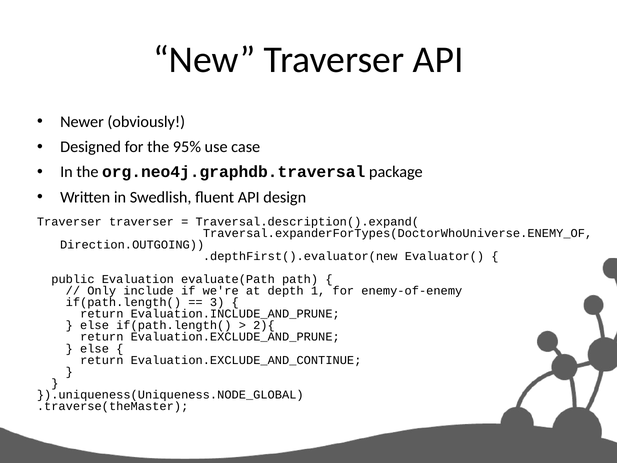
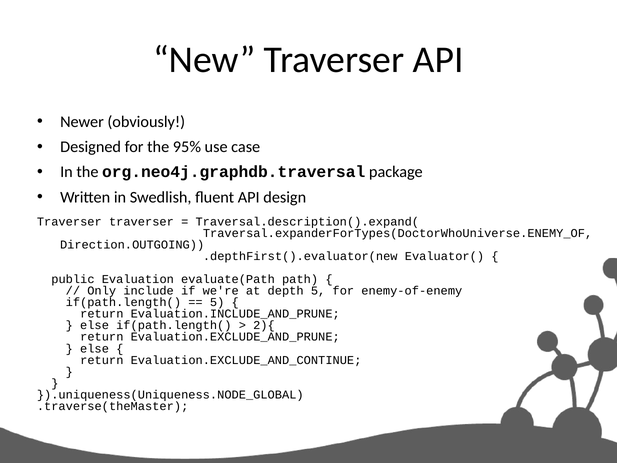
depth 1: 1 -> 5 (318, 291)
3: 3 -> 5 (217, 302)
